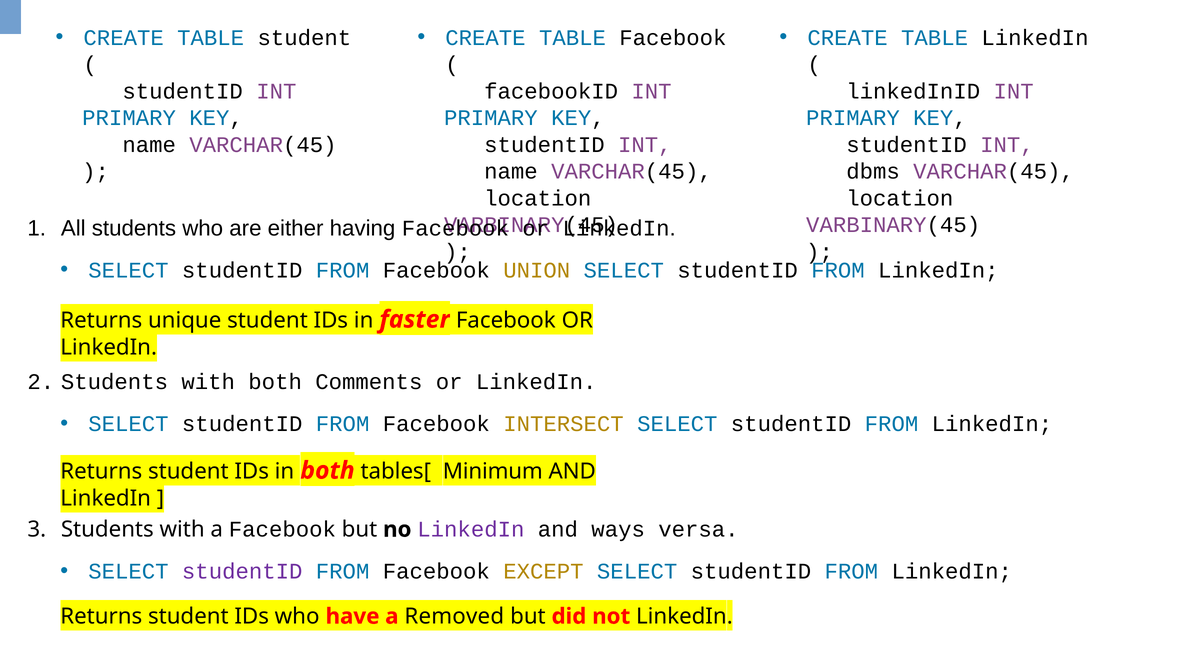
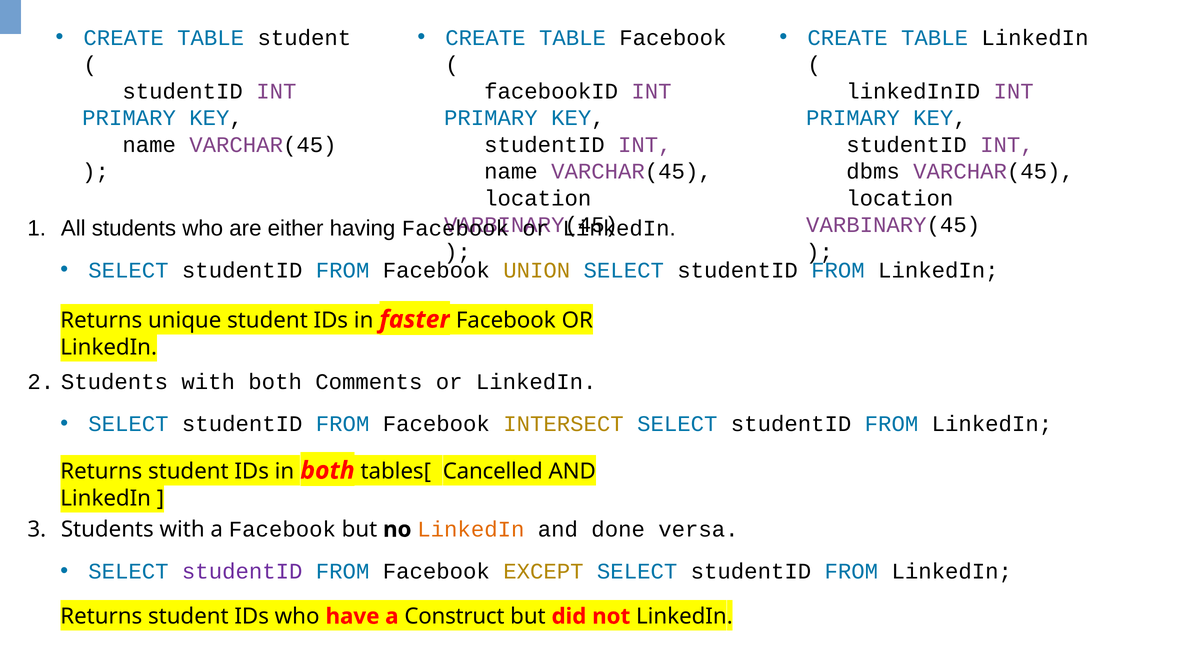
Minimum: Minimum -> Cancelled (493, 472)
LinkedIn colour: purple -> orange (471, 530)
ways: ways -> done (618, 530)
Removed: Removed -> Construct (454, 617)
